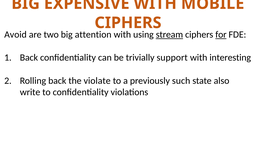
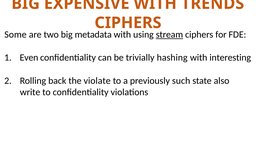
MOBILE: MOBILE -> TRENDS (213, 4)
Avoid: Avoid -> Some (15, 35)
attention: attention -> metadata (93, 35)
for underline: present -> none (221, 35)
Back: Back -> Even (29, 58)
support: support -> hashing (172, 58)
